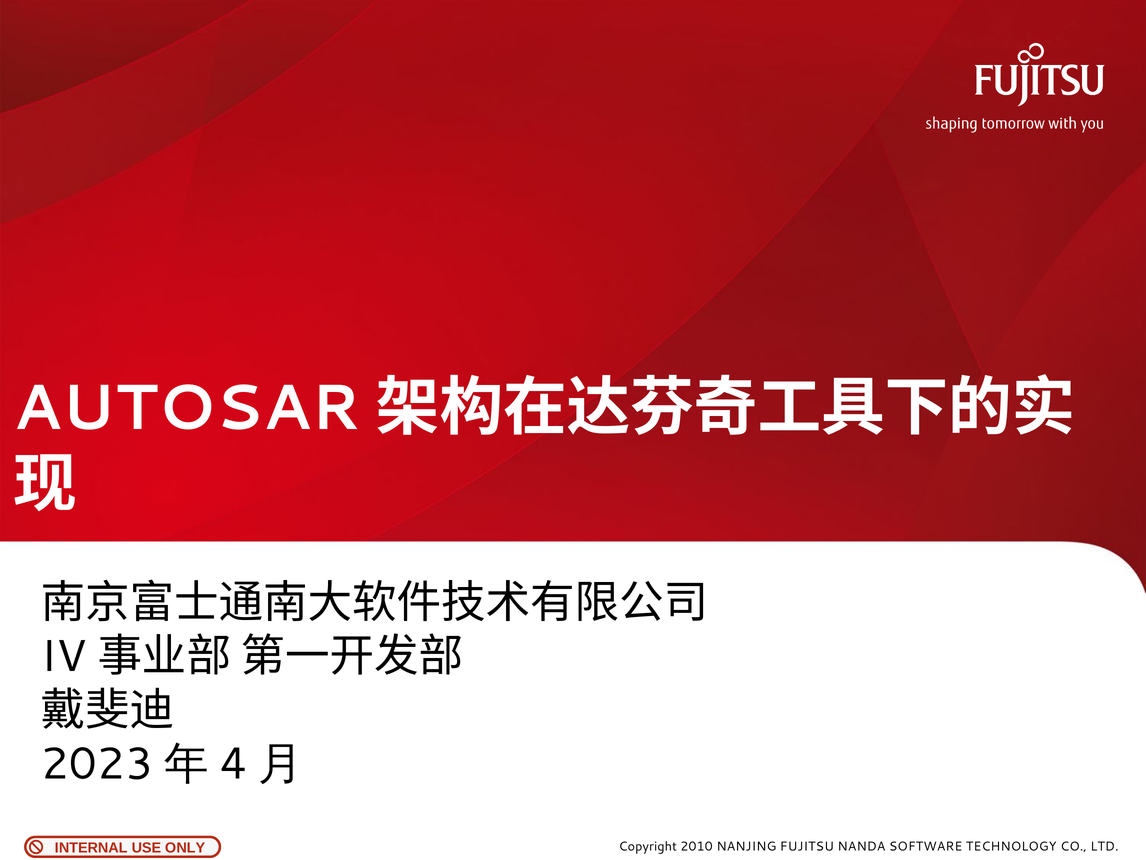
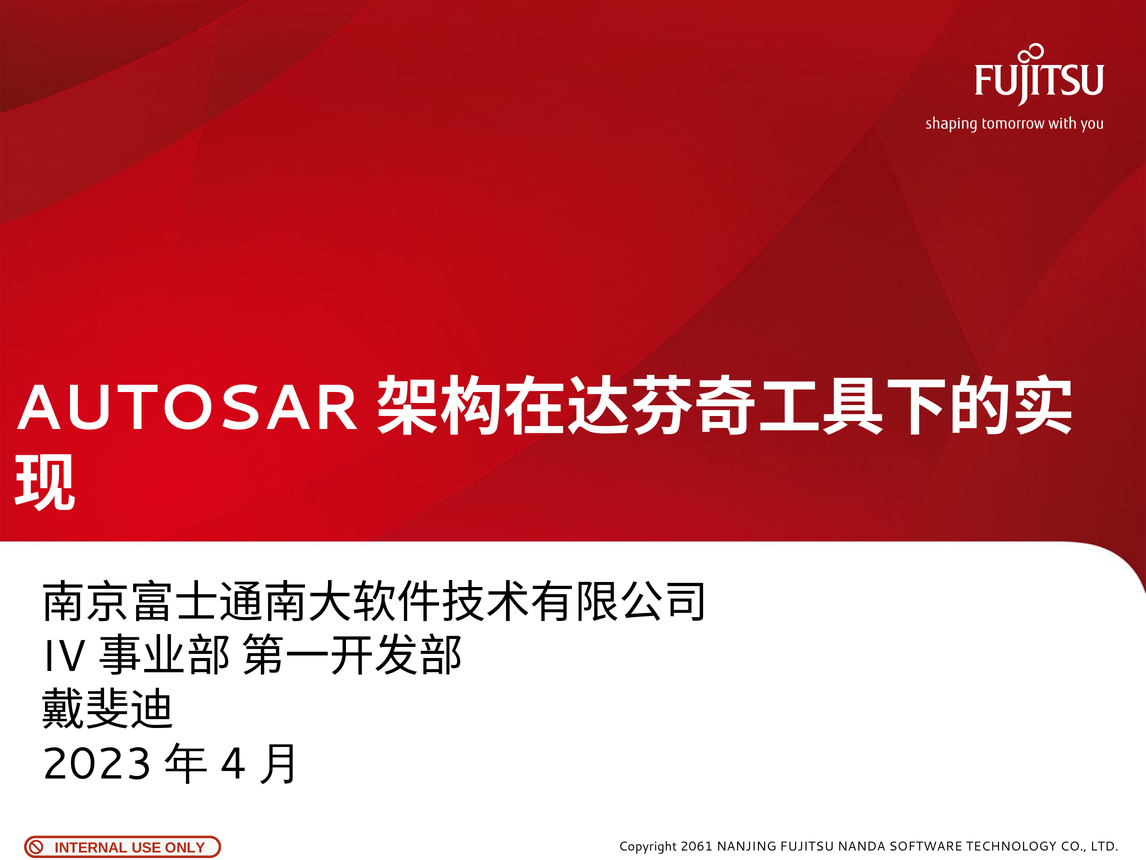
2010: 2010 -> 2061 (697, 846)
